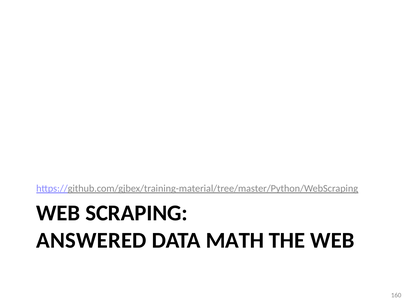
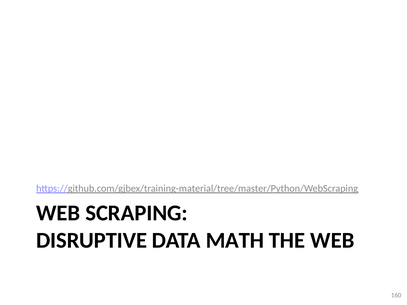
ANSWERED: ANSWERED -> DISRUPTIVE (92, 240)
